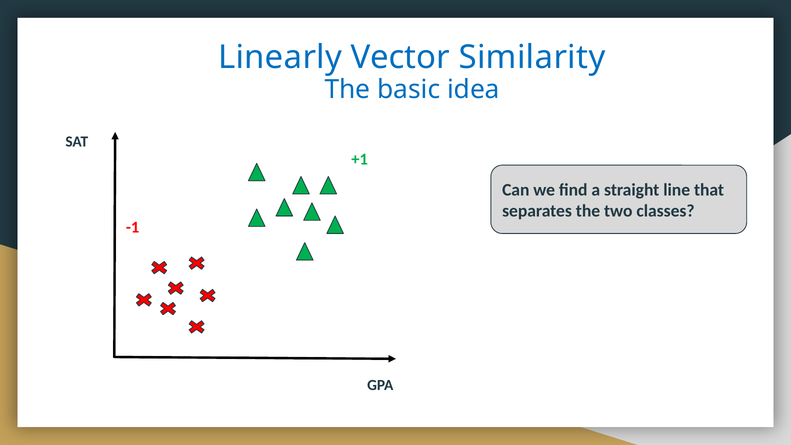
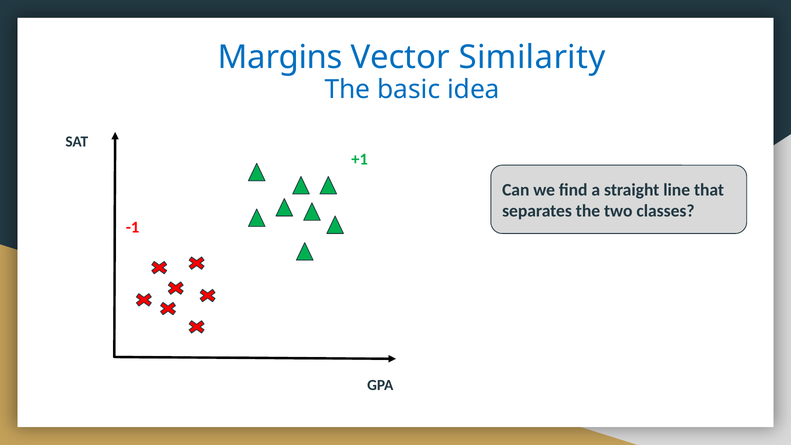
Linearly: Linearly -> Margins (280, 57)
